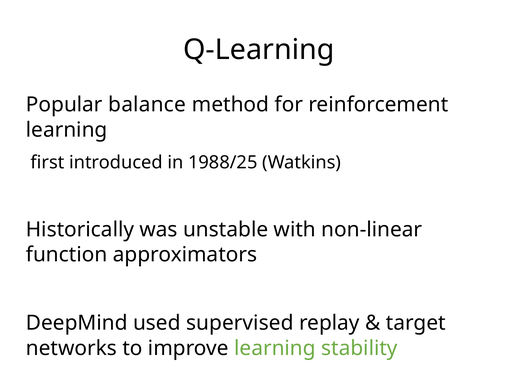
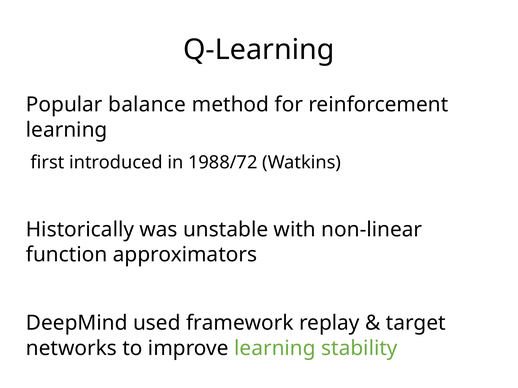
1988/25: 1988/25 -> 1988/72 (223, 163)
supervised: supervised -> framework (240, 323)
